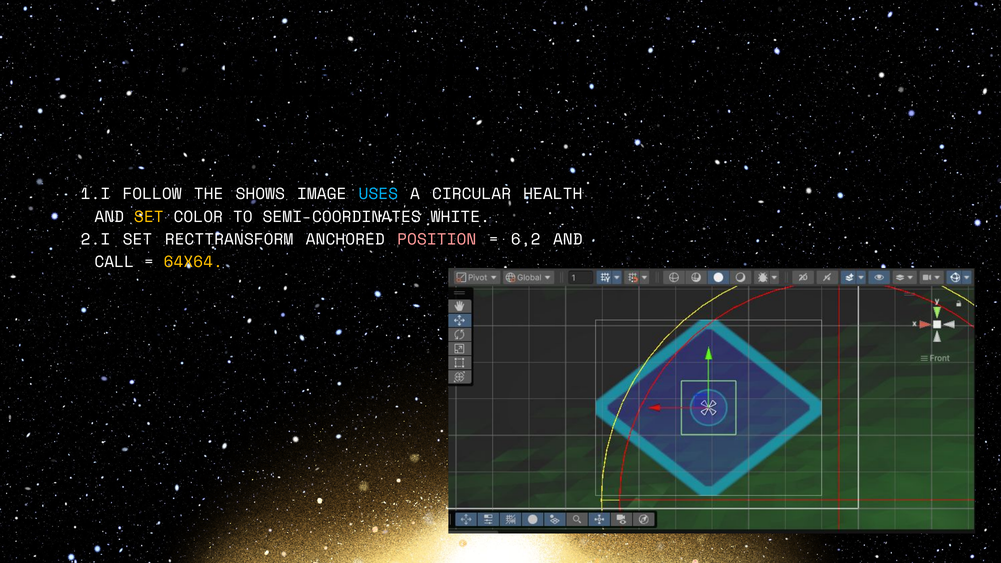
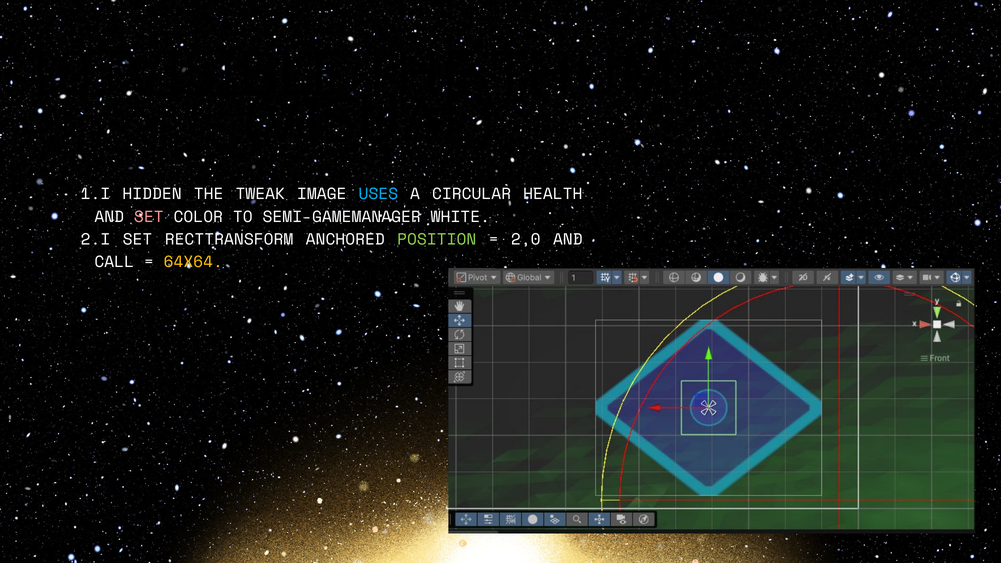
FOLLOW: FOLLOW -> HIDDEN (152, 194)
SHOWS: SHOWS -> TWEAK (260, 194)
SET colour: yellow -> pink (149, 217)
SEMI-COORDINATES: SEMI-COORDINATES -> SEMI-GAMEMANAGER (342, 217)
POSITION colour: pink -> light green (437, 239)
6,2: 6,2 -> 2,0 (526, 239)
